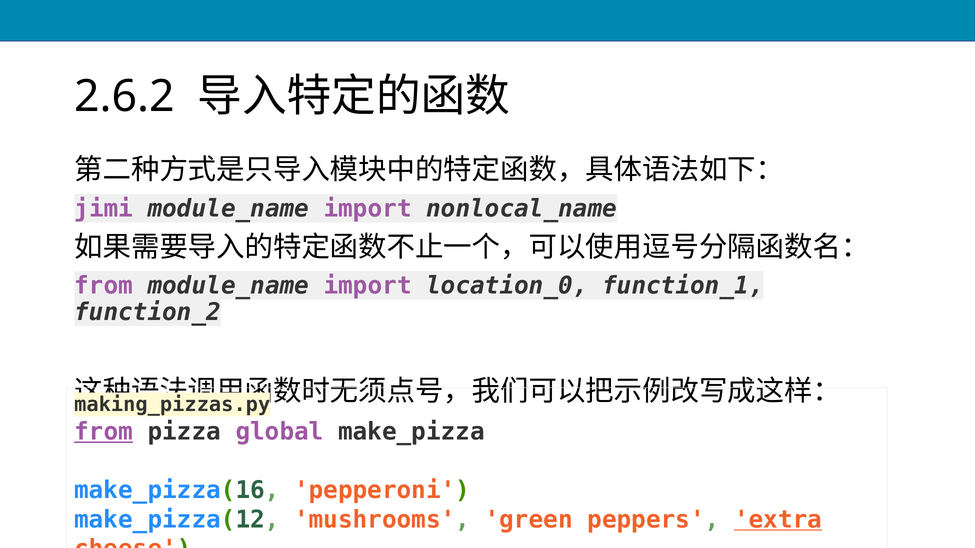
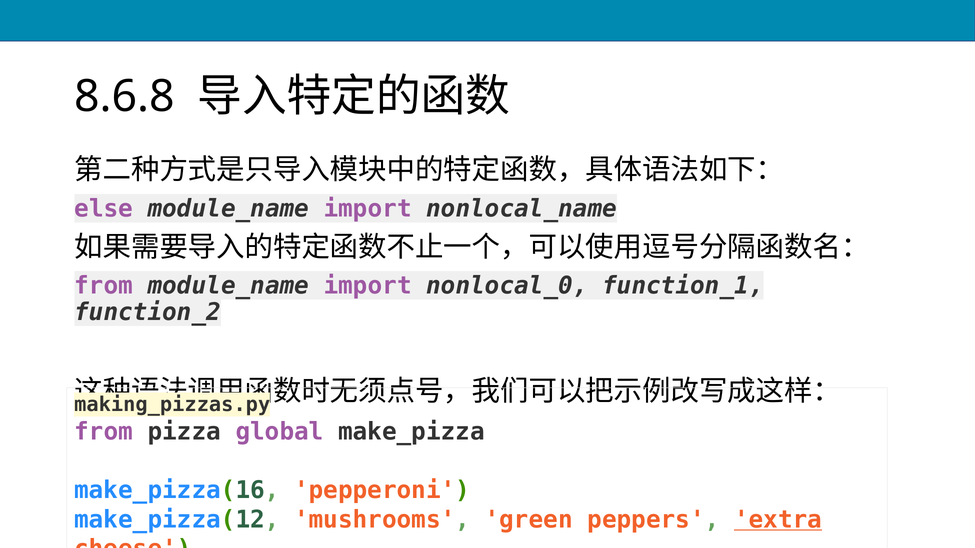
2.6.2: 2.6.2 -> 8.6.8 (125, 97)
jimi: jimi -> else (104, 209)
location_0: location_0 -> nonlocal_0 (507, 286)
from underline: present -> none (104, 432)
